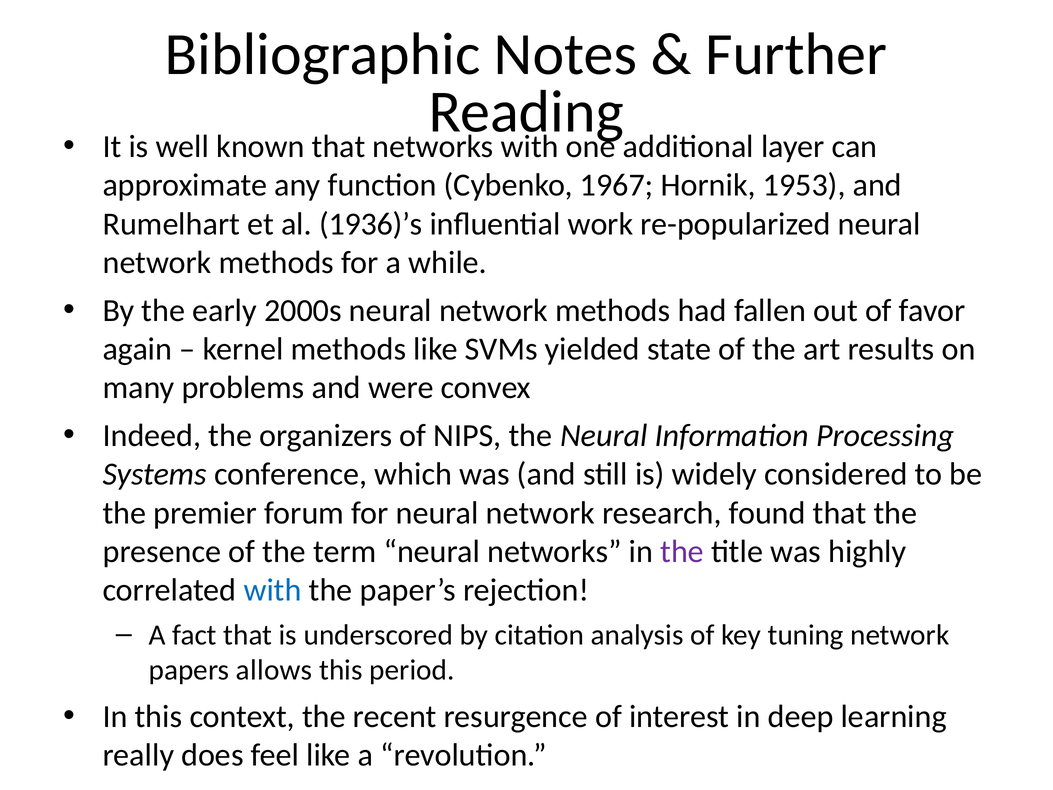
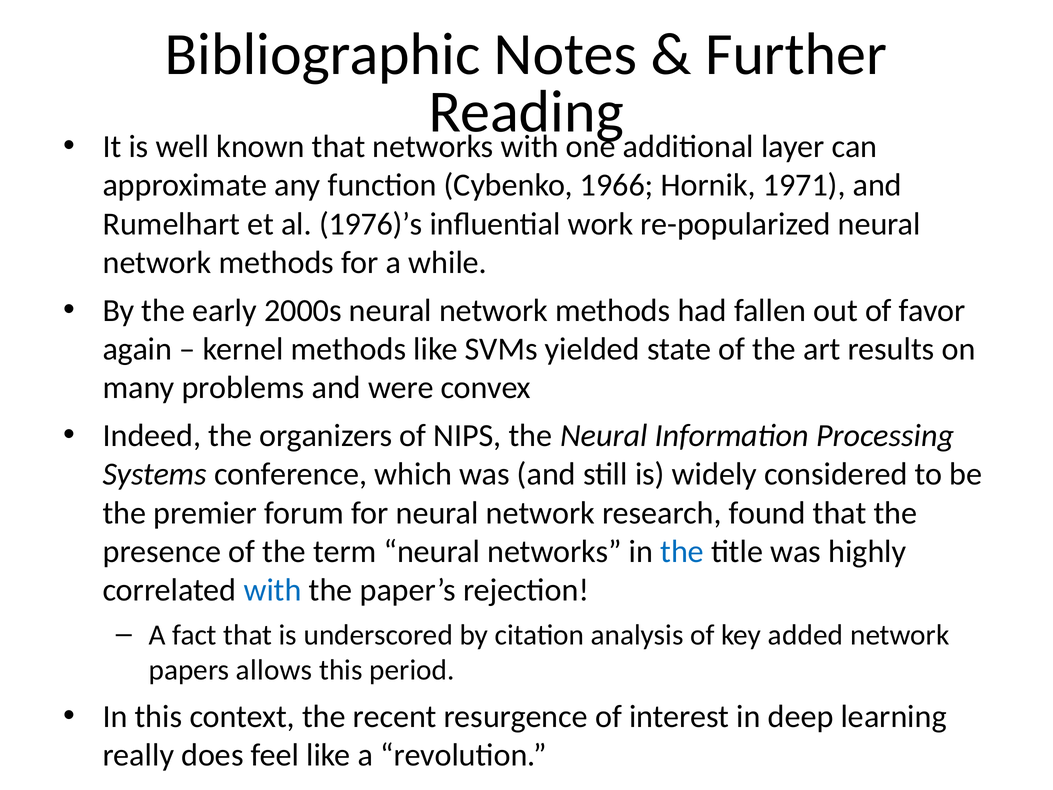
1967: 1967 -> 1966 (617, 185)
1953: 1953 -> 1971 (804, 185)
1936)’s: 1936)’s -> 1976)’s (371, 224)
the colour: purple -> blue (682, 551)
tuning: tuning -> added (806, 635)
